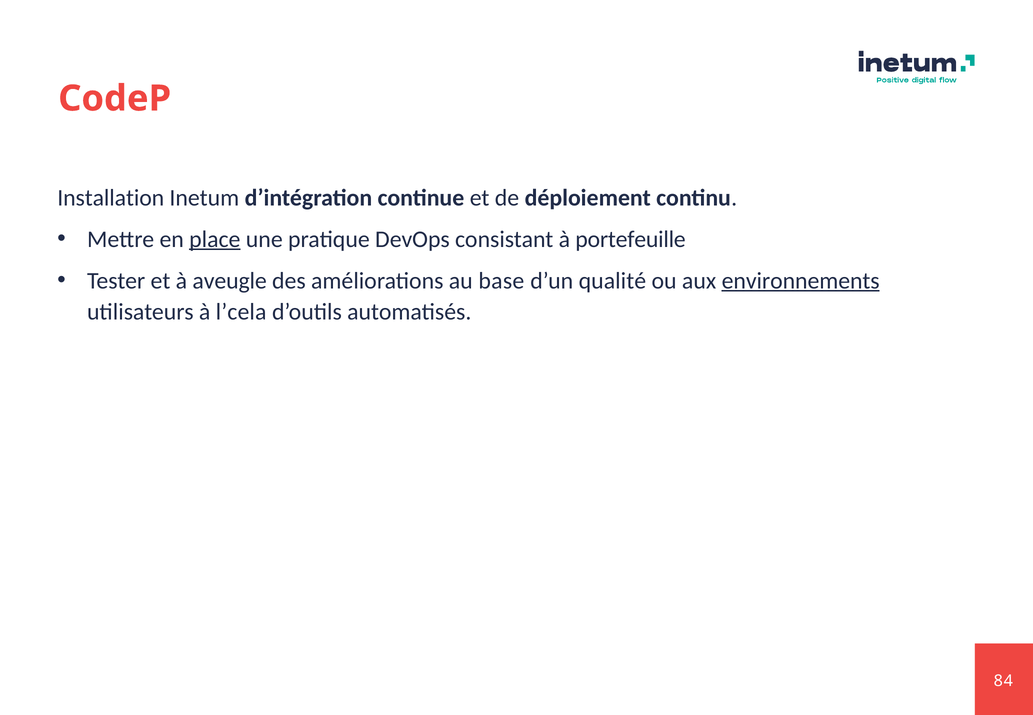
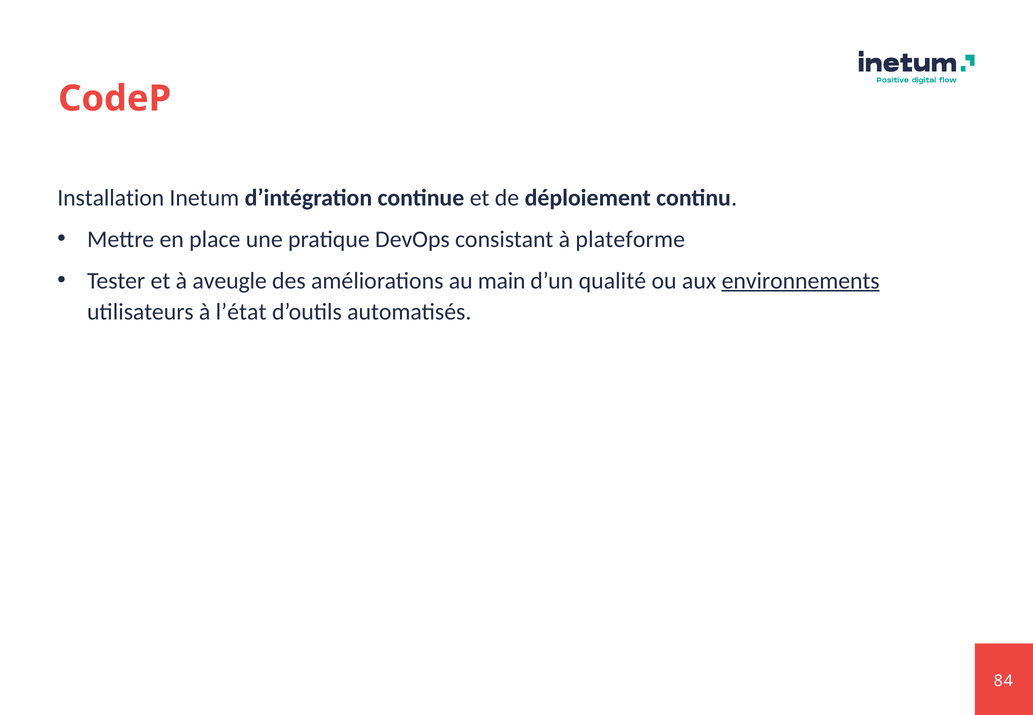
place underline: present -> none (215, 239)
portefeuille: portefeuille -> plateforme (630, 239)
base: base -> main (502, 281)
l’cela: l’cela -> l’état (241, 312)
